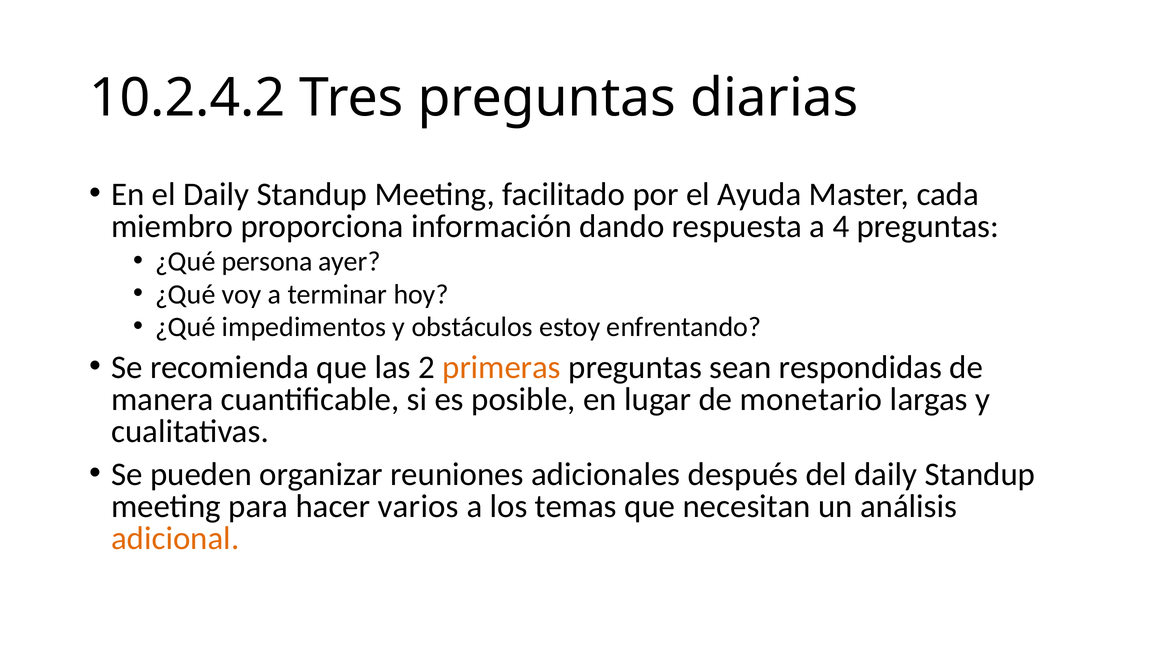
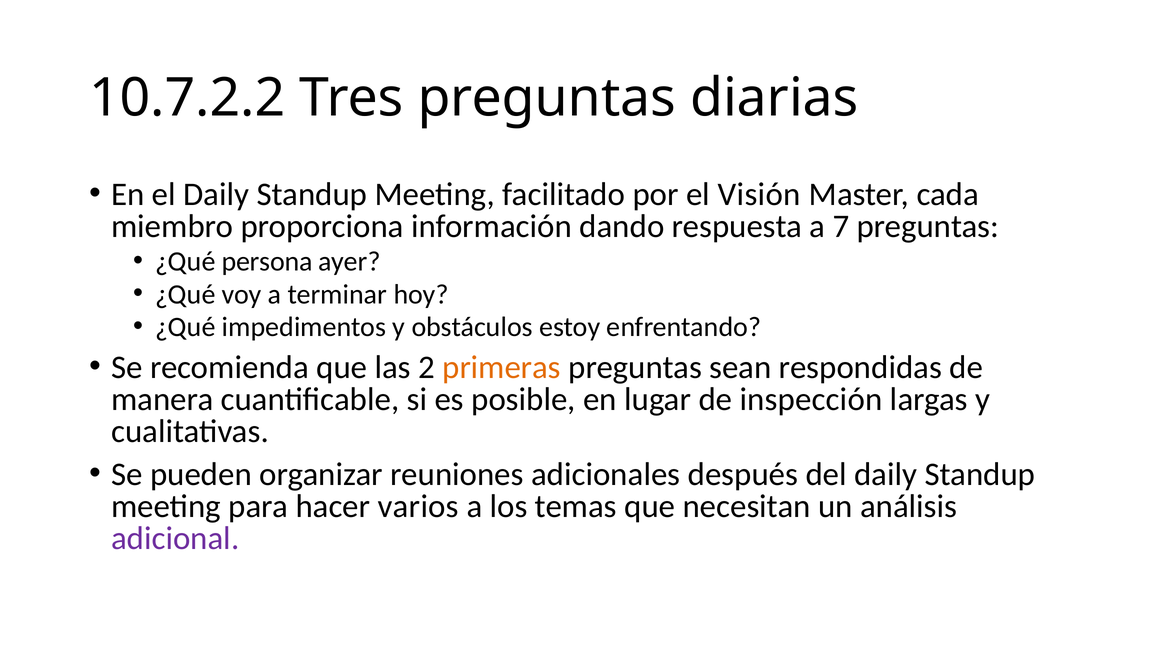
10.2.4.2: 10.2.4.2 -> 10.7.2.2 (187, 98)
Ayuda: Ayuda -> Visión (759, 194)
4: 4 -> 7 (841, 226)
monetario: monetario -> inspección (811, 399)
adicional colour: orange -> purple (175, 538)
